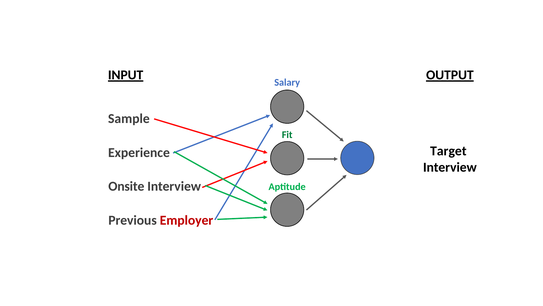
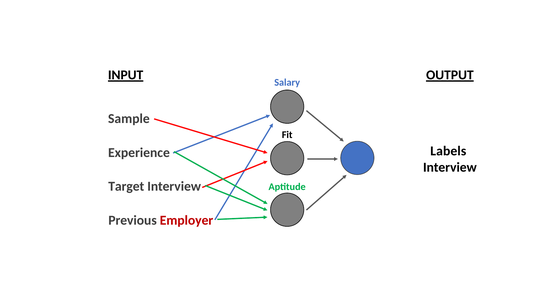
Fit colour: green -> black (287, 135)
Target: Target -> Labels (448, 151)
Onsite: Onsite -> Target (126, 186)
